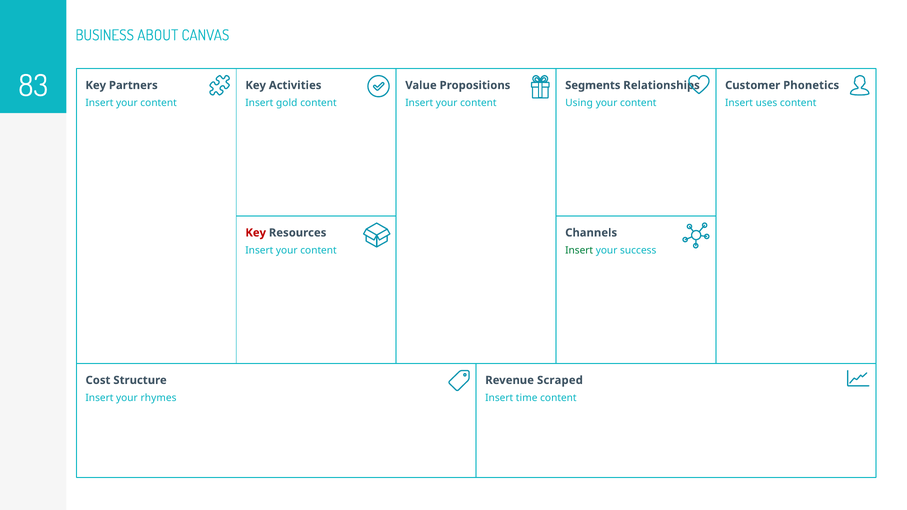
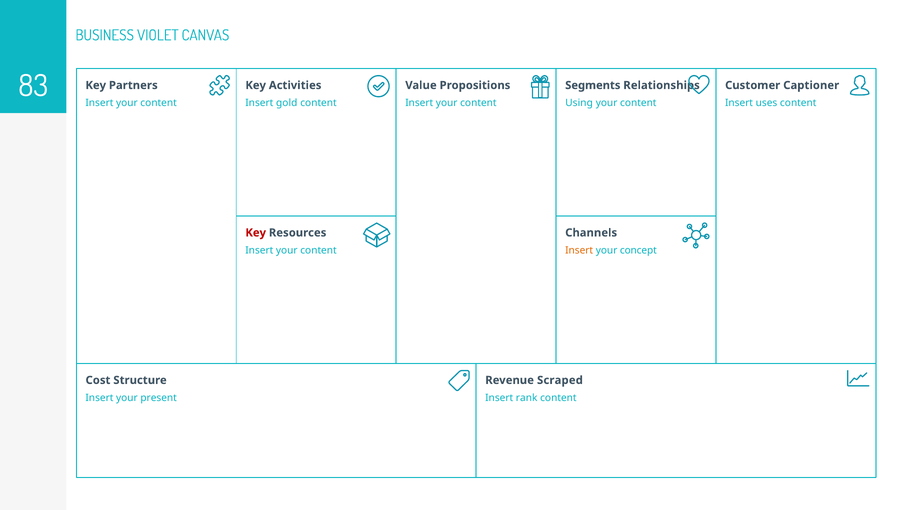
ABOUT: ABOUT -> VIOLET (158, 35)
Phonetics: Phonetics -> Captioner (811, 85)
Insert colour: green -> orange (579, 251)
success: success -> concept (638, 251)
rhymes: rhymes -> present (159, 398)
time: time -> rank (527, 398)
